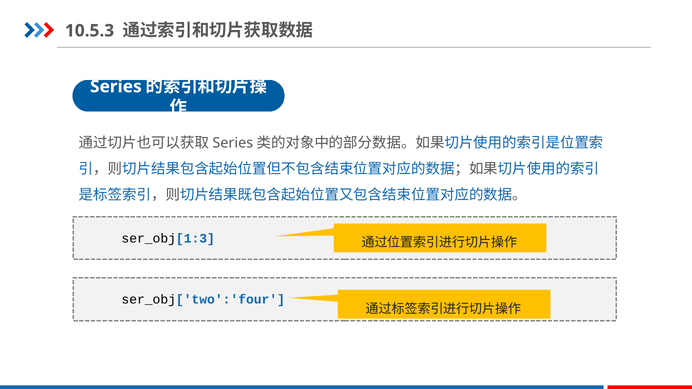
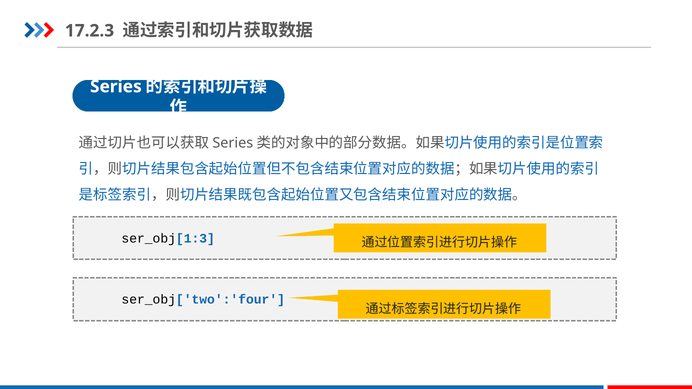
10.5.3: 10.5.3 -> 17.2.3 (90, 31)
